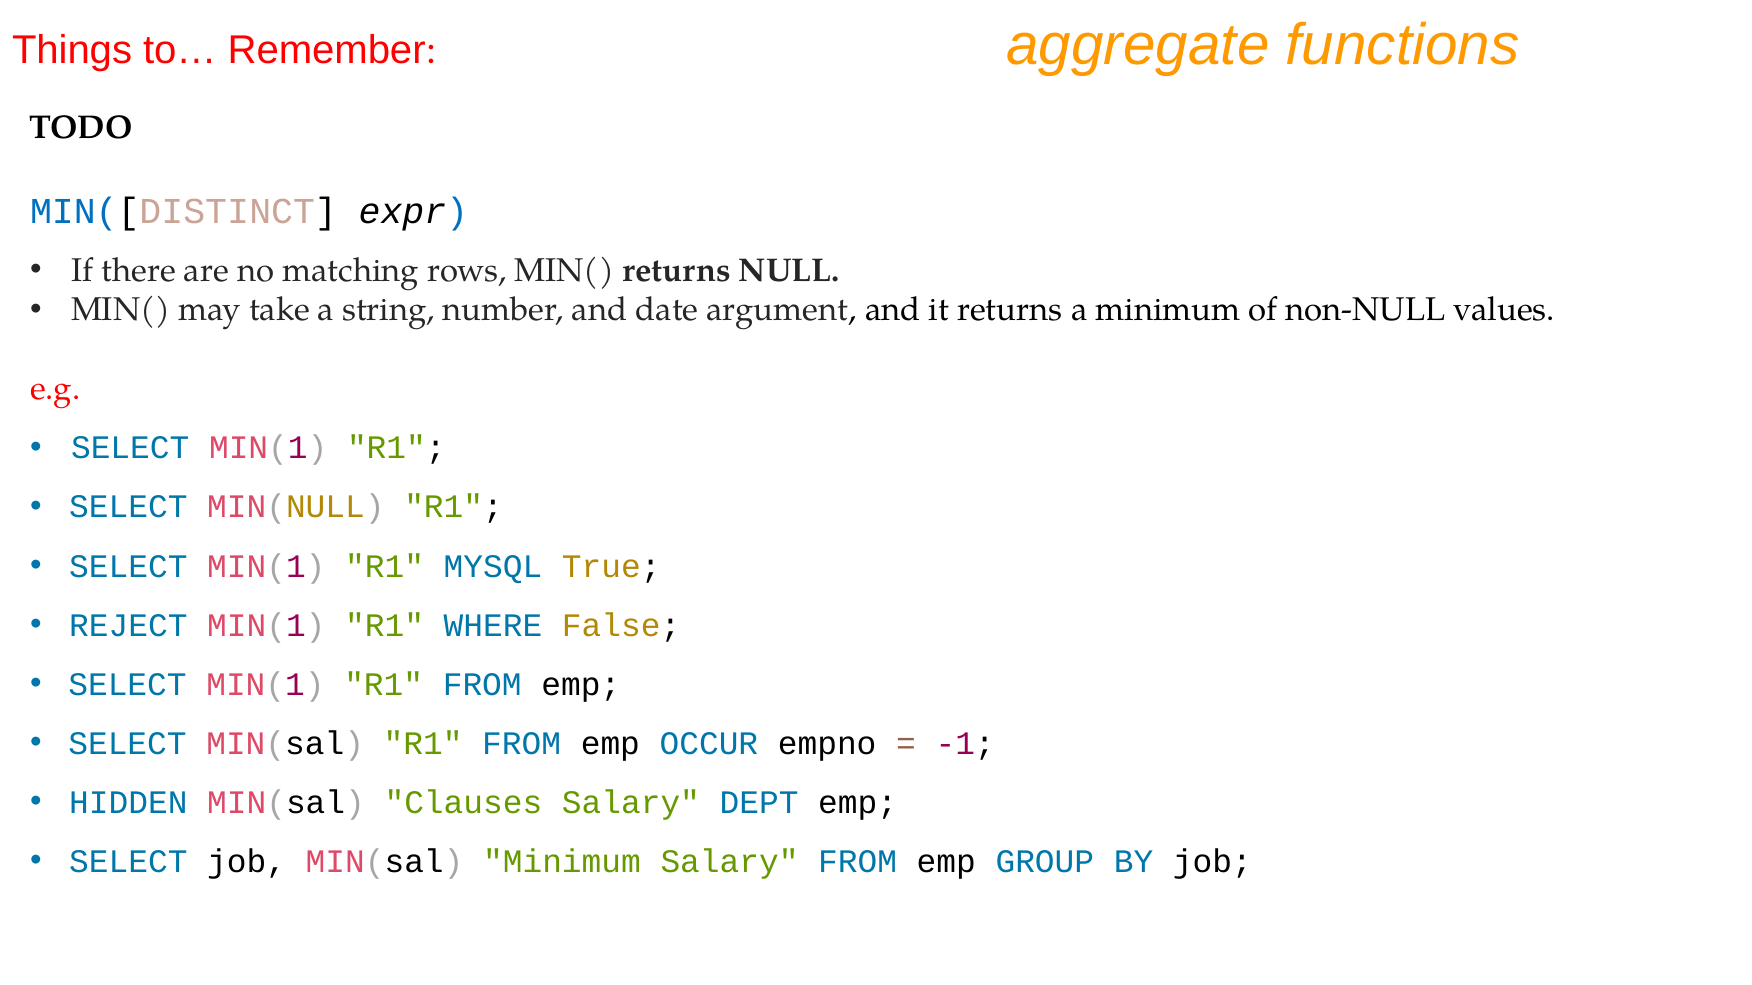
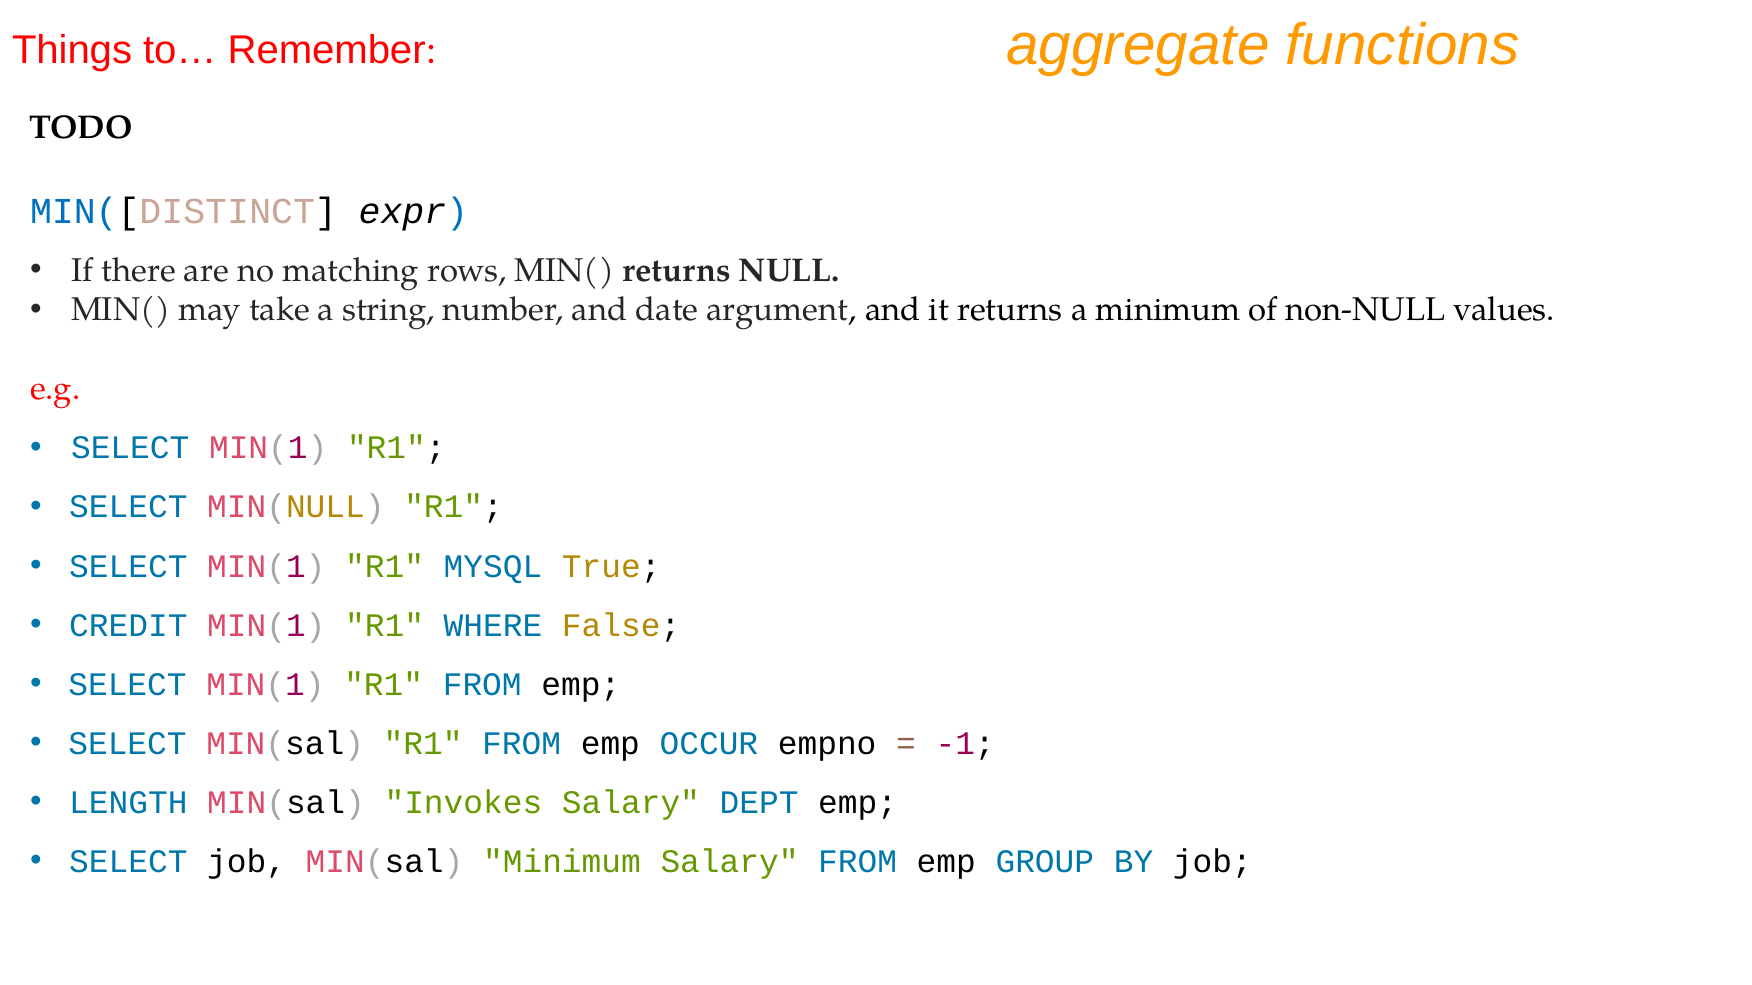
REJECT: REJECT -> CREDIT (128, 626)
HIDDEN: HIDDEN -> LENGTH (128, 803)
Clauses: Clauses -> Invokes (463, 803)
